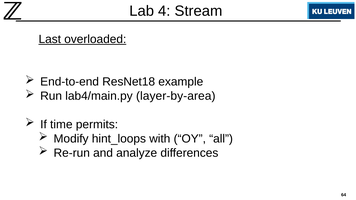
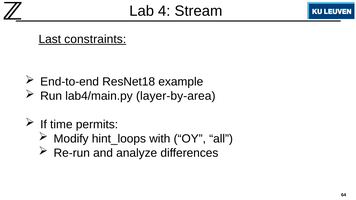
overloaded: overloaded -> constraints (95, 39)
